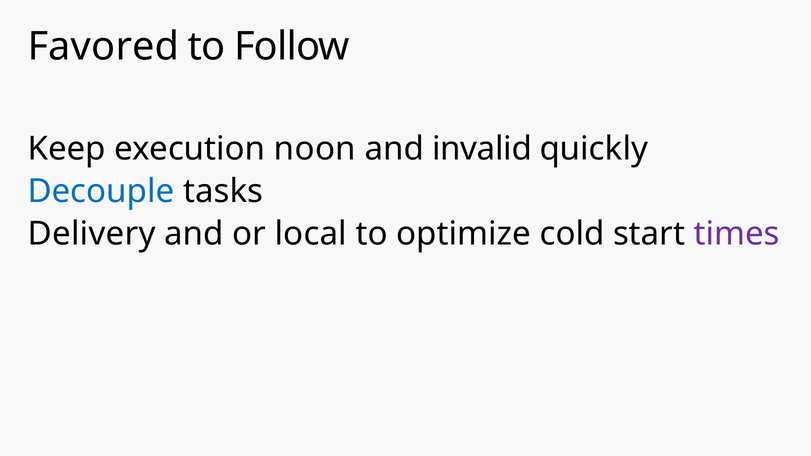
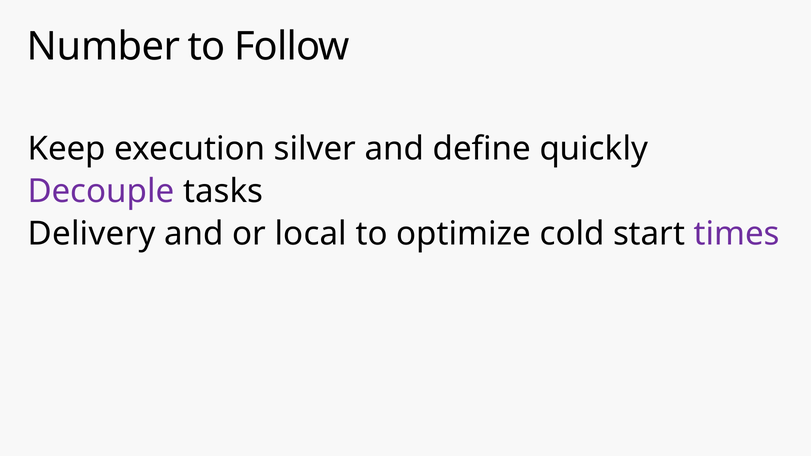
Favored: Favored -> Number (104, 47)
noon: noon -> silver (315, 149)
invalid: invalid -> define (482, 149)
Decouple colour: blue -> purple (101, 191)
